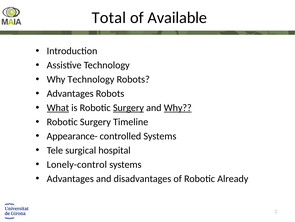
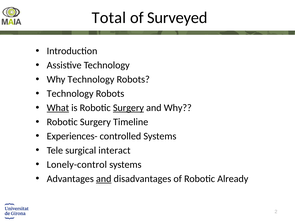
Available: Available -> Surveyed (177, 18)
Advantages: Advantages -> Technology (70, 93)
Why underline: present -> none (178, 107)
Appearance-: Appearance- -> Experiences- (72, 136)
hospital: hospital -> interact (114, 150)
and underline: none -> present (104, 178)
